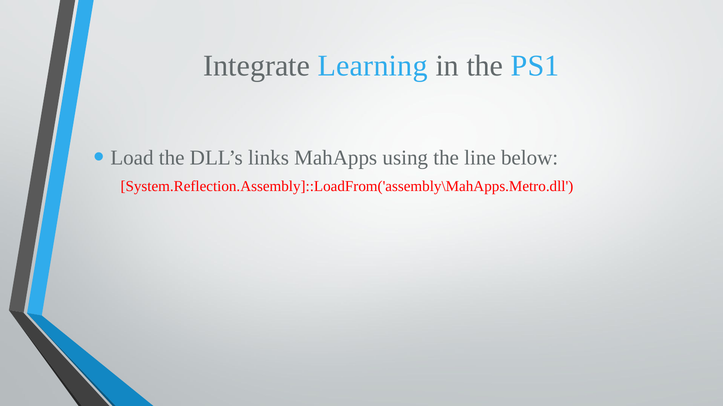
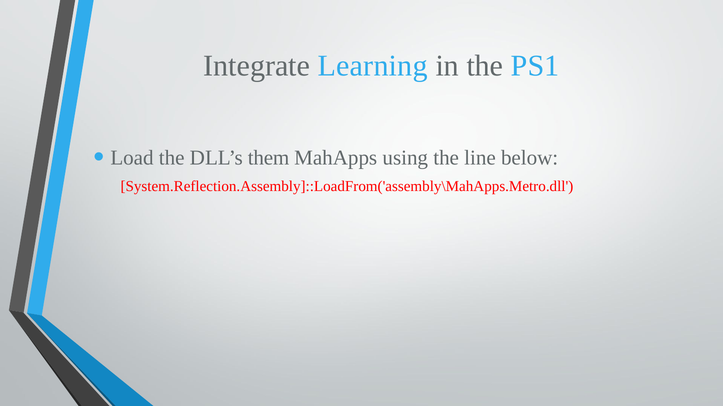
links: links -> them (269, 158)
